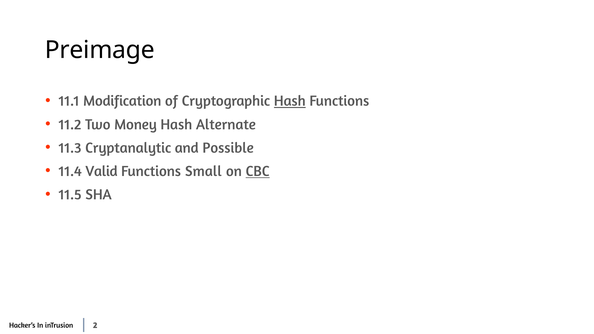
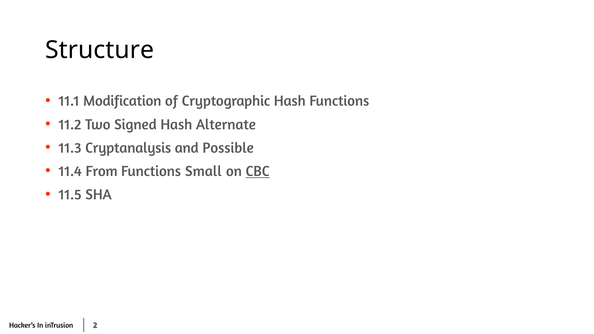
Preimage: Preimage -> Structure (100, 50)
Hash underline: present -> none (290, 101)
Money: Money -> Signed (135, 125)
Cryptanalytic: Cryptanalytic -> Cryptanalysis (128, 148)
Valid: Valid -> From (102, 171)
